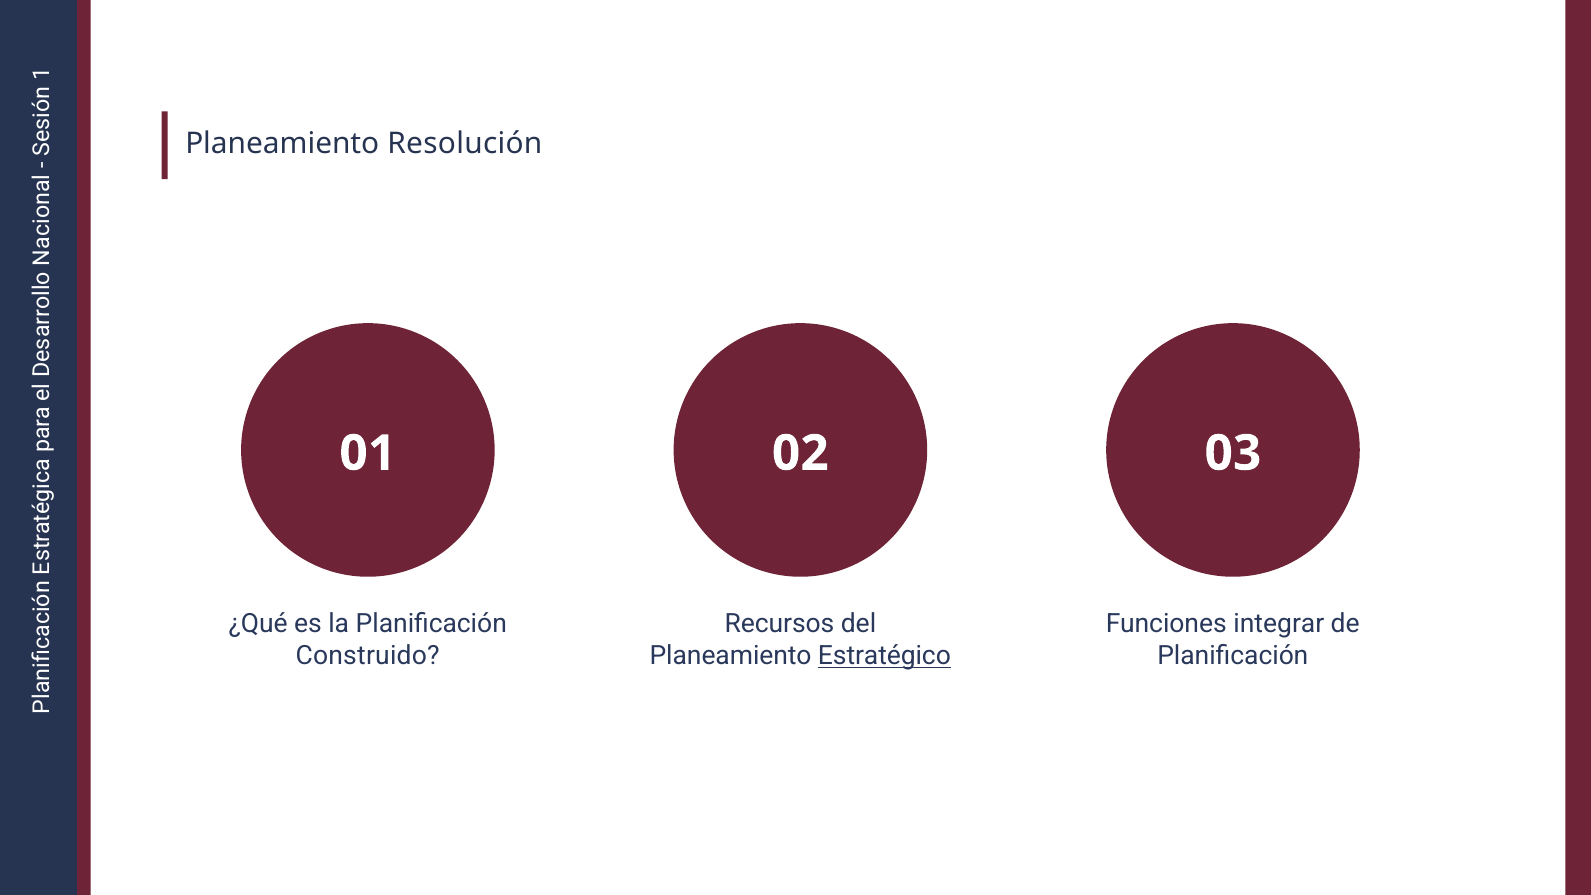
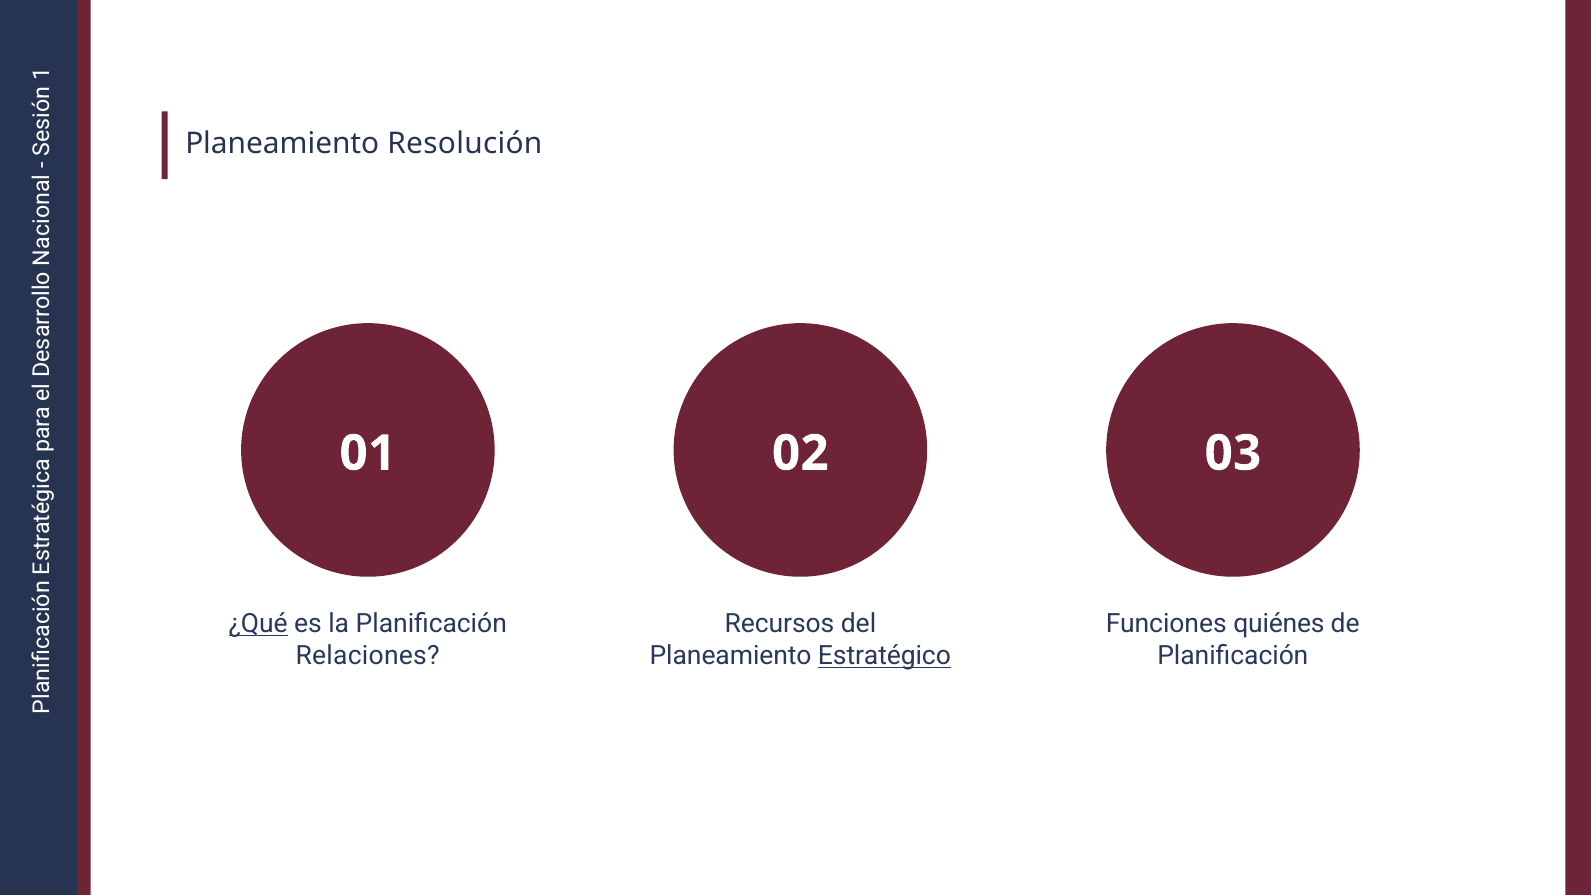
¿Qué underline: none -> present (258, 624)
integrar: integrar -> quiénes (1279, 624)
Construido: Construido -> Relaciones (368, 656)
